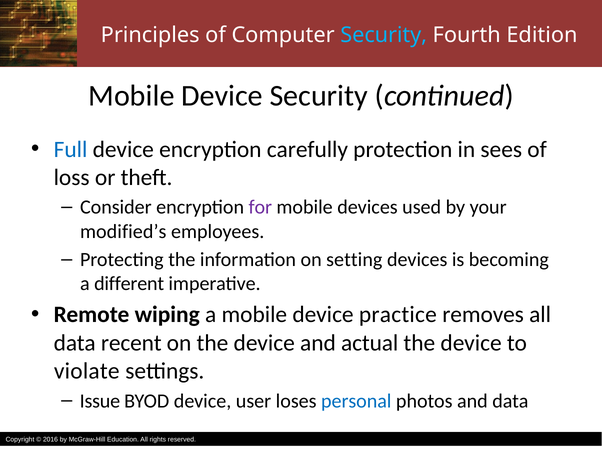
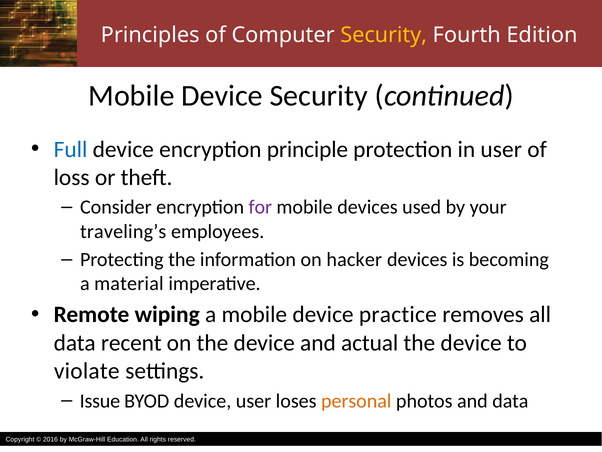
Security colour: light blue -> yellow (384, 35)
carefully: carefully -> principle (307, 149)
in sees: sees -> user (501, 149)
modified’s: modified’s -> traveling’s (123, 231)
setting: setting -> hacker (354, 259)
different: different -> material (129, 283)
personal colour: blue -> orange (356, 400)
